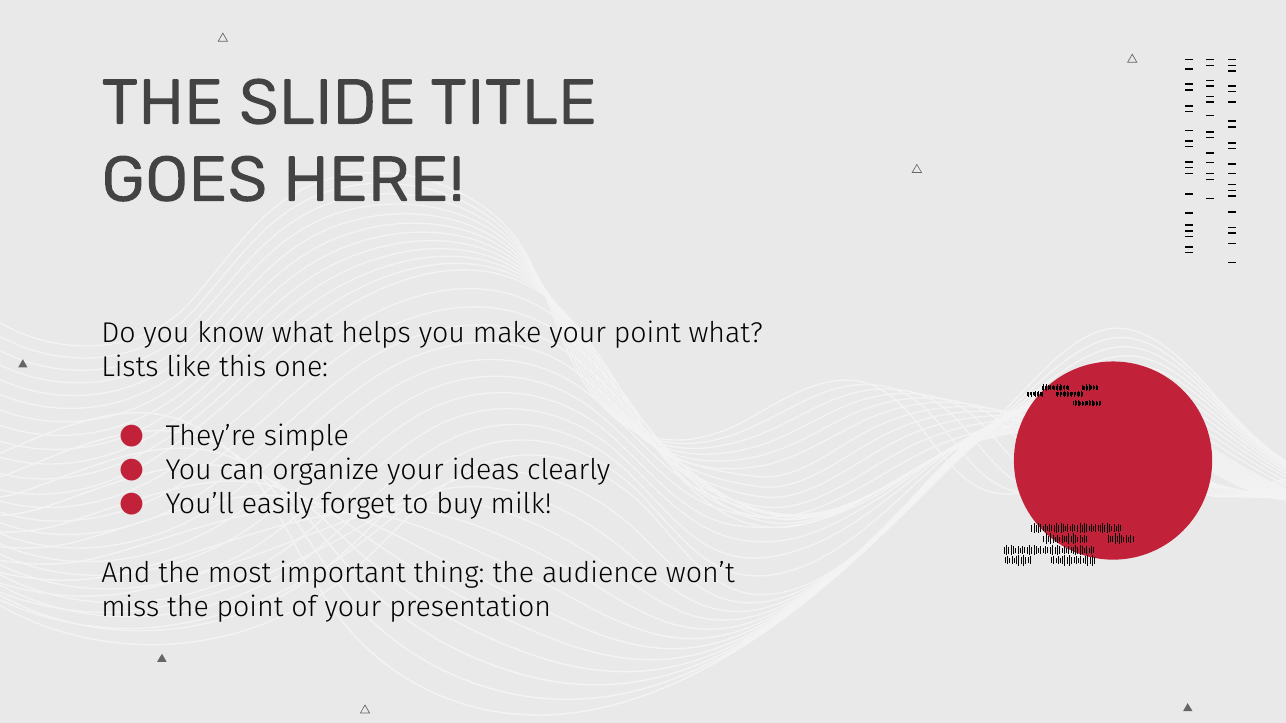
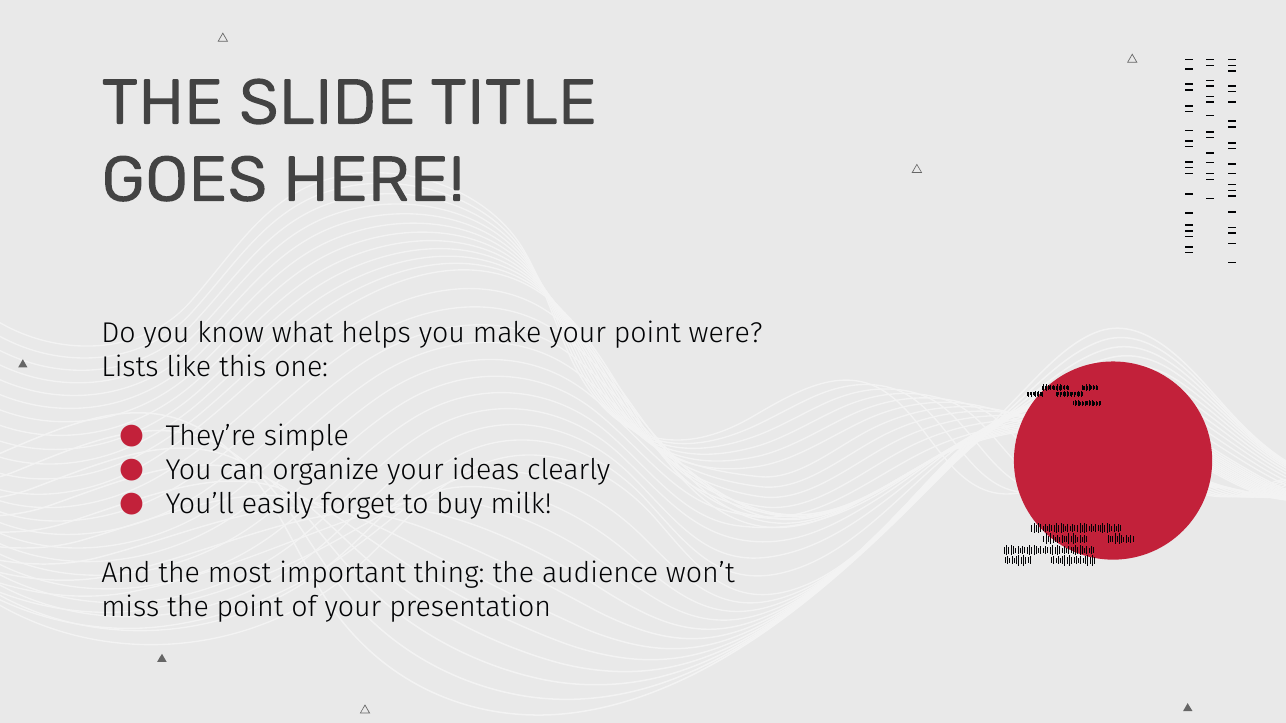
point what: what -> were (726, 333)
